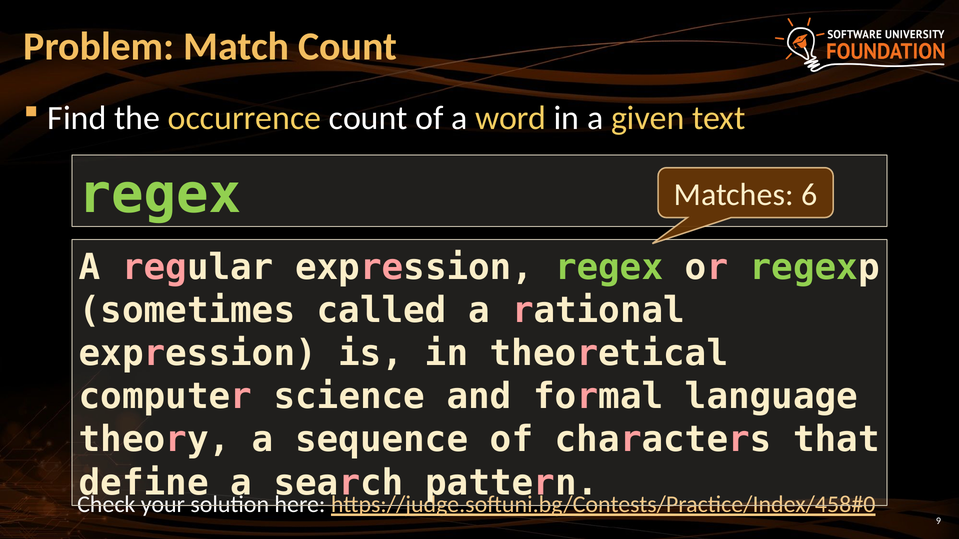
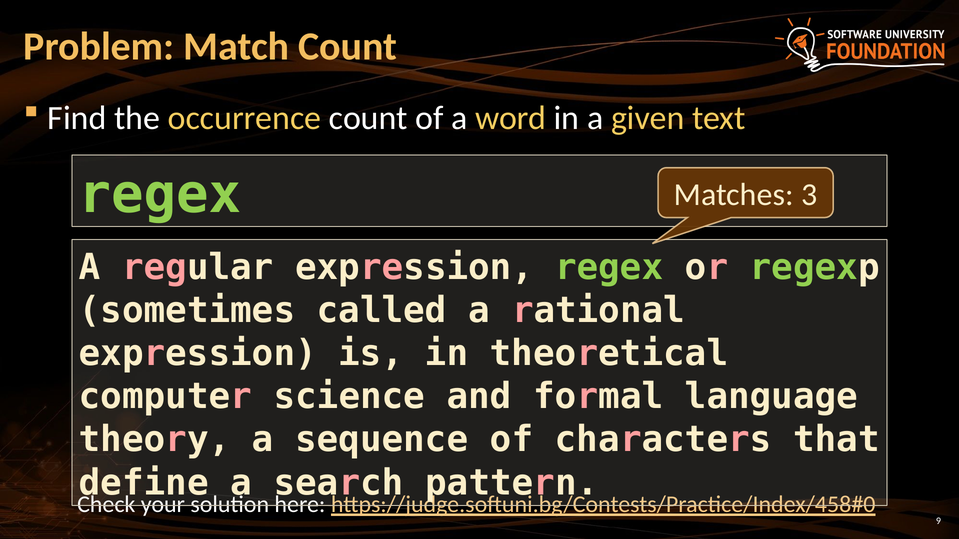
6: 6 -> 3 (809, 195)
